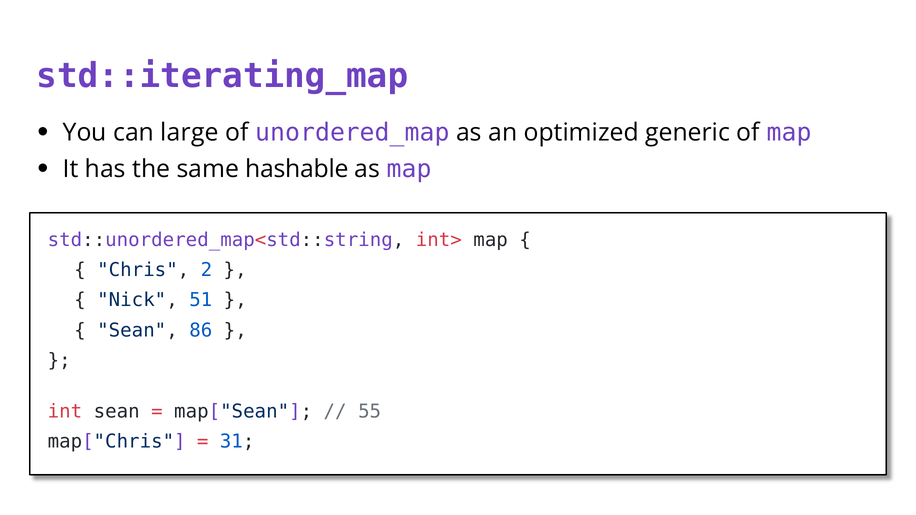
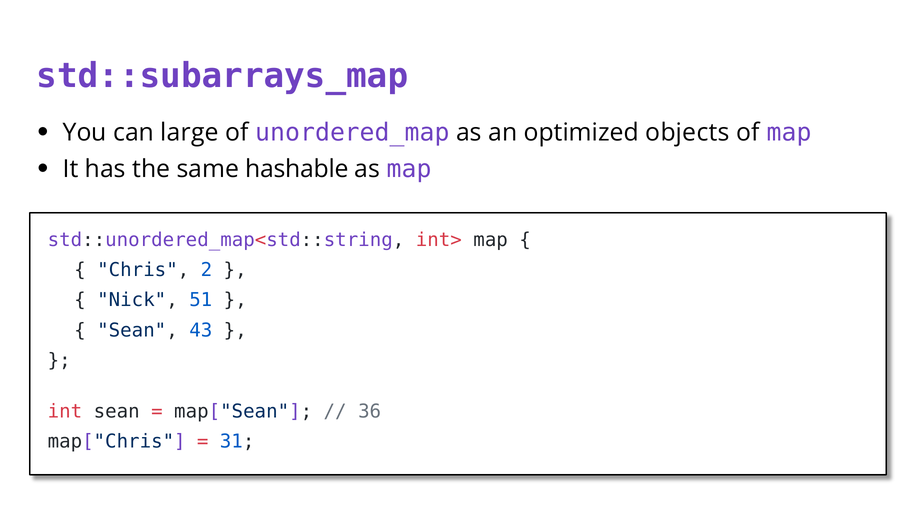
std::iterating_map: std::iterating_map -> std::subarrays_map (222, 76)
generic: generic -> objects (688, 133)
86: 86 -> 43 (201, 330)
55: 55 -> 36 (370, 411)
